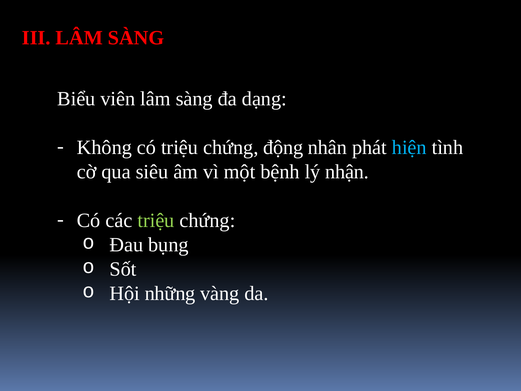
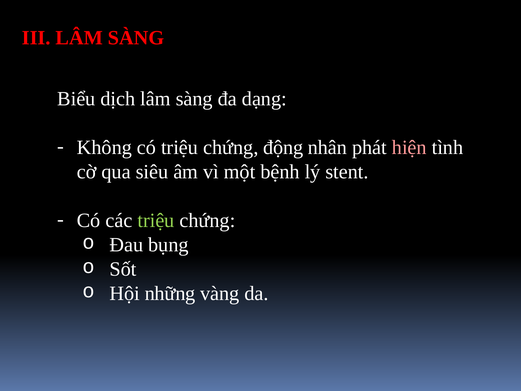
viên: viên -> dịch (118, 99)
hiện colour: light blue -> pink (409, 147)
nhận: nhận -> stent (347, 172)
